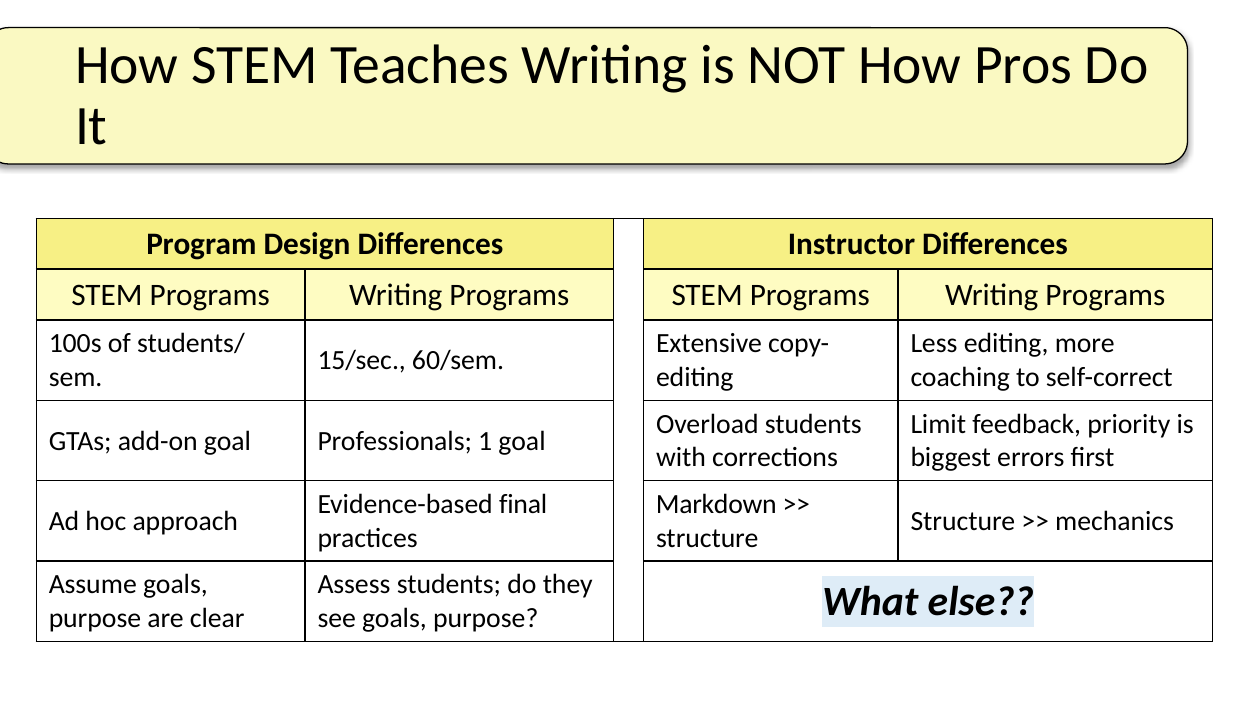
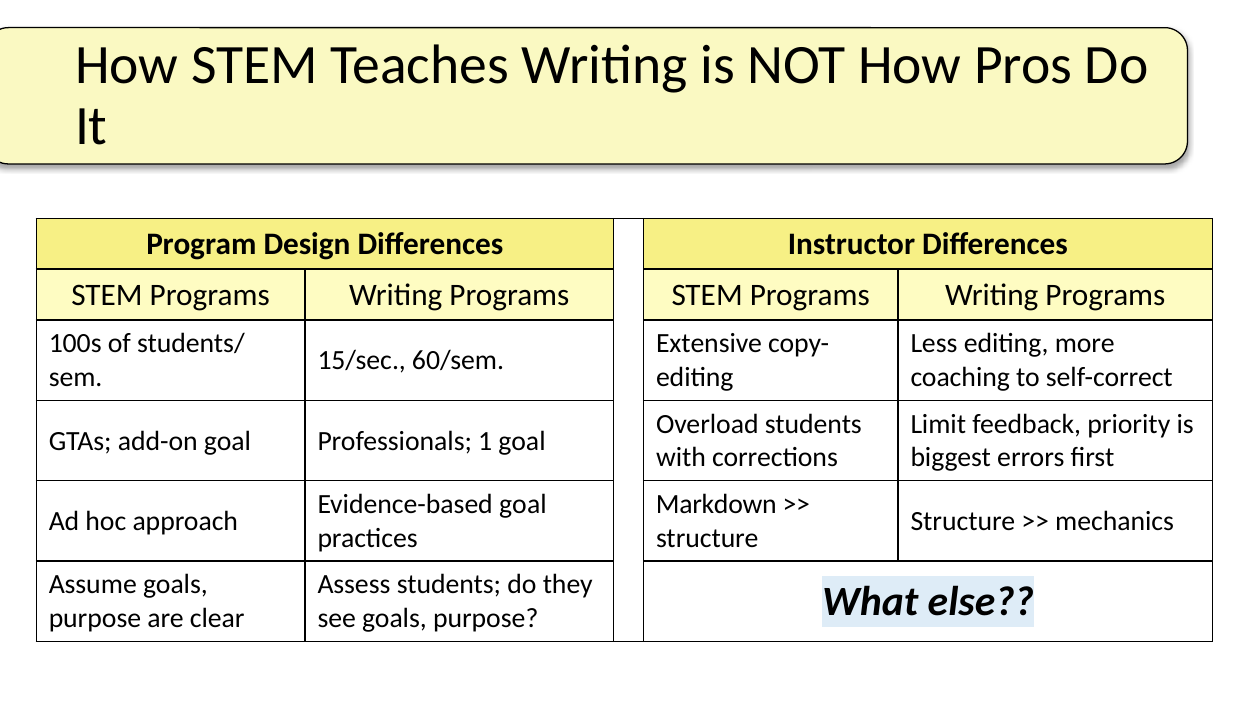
Evidence-based final: final -> goal (523, 504)
